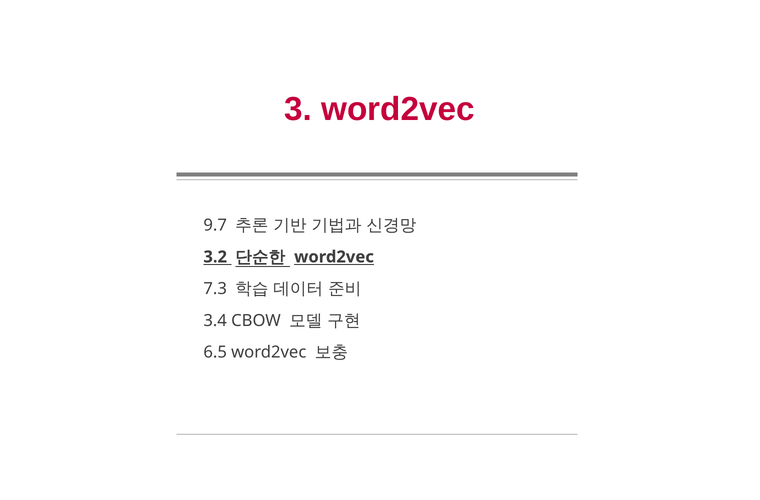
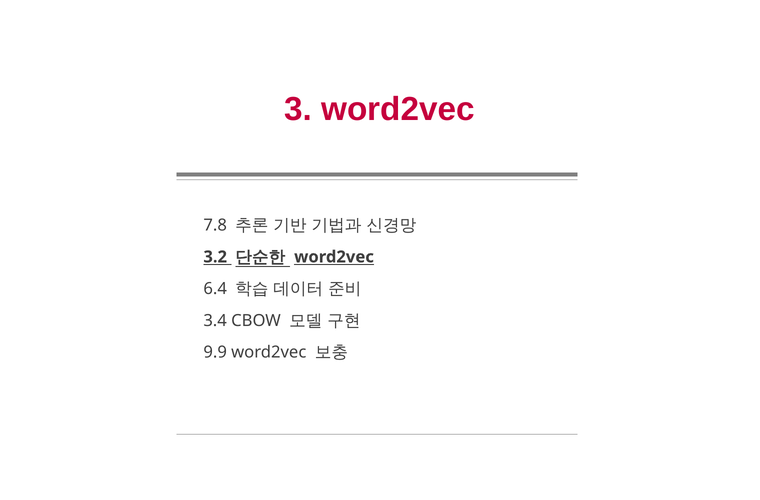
9.7: 9.7 -> 7.8 (215, 225)
7.3: 7.3 -> 6.4 (215, 288)
6.5: 6.5 -> 9.9 (215, 352)
